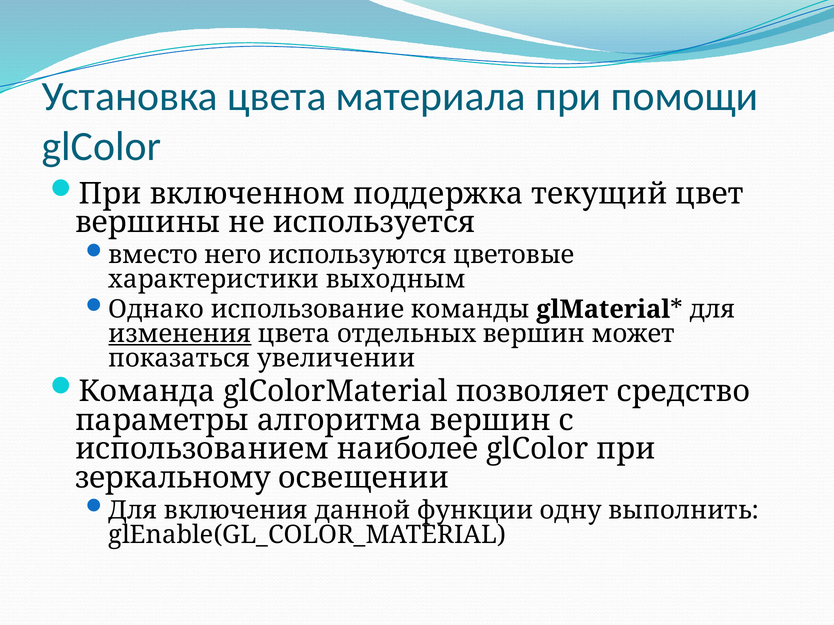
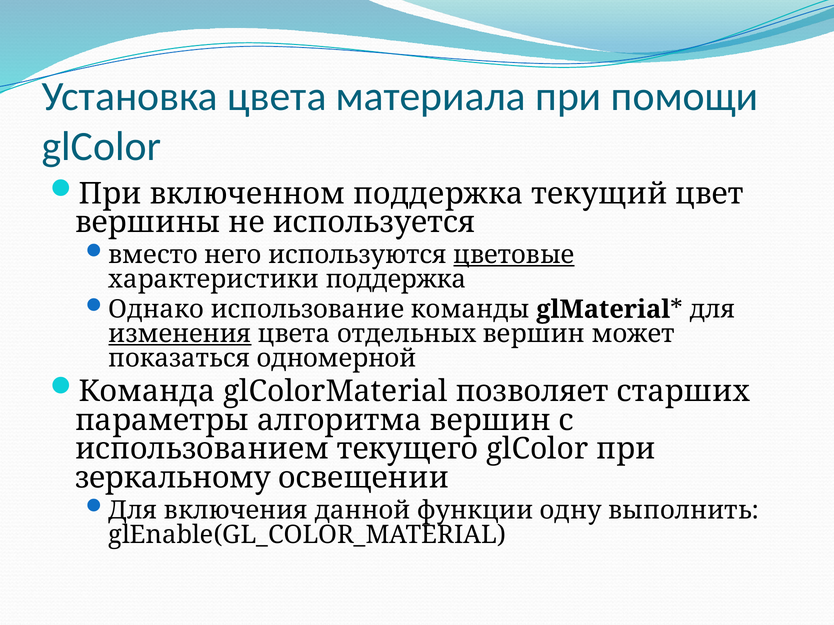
цветовые underline: none -> present (514, 255)
характеристики выходным: выходным -> поддержка (396, 280)
увеличении: увеличении -> одномерной (337, 359)
средство: средство -> старших (683, 392)
наиболее: наиболее -> текущего (408, 449)
